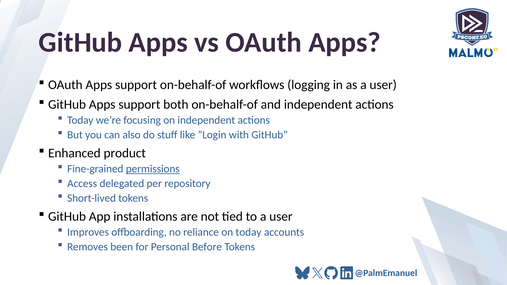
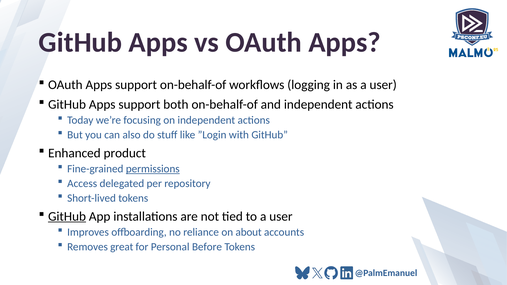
GitHub underline: none -> present (67, 217)
on today: today -> about (249, 232)
been: been -> great (122, 247)
